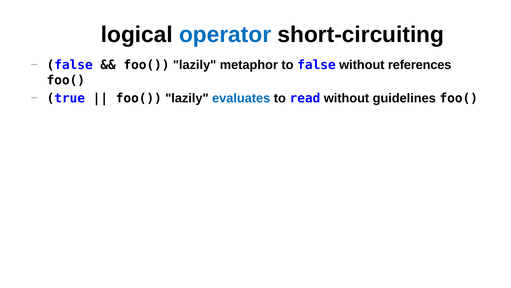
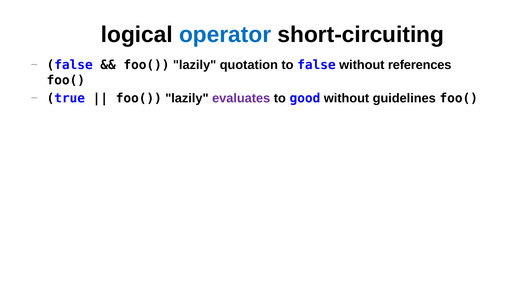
metaphor: metaphor -> quotation (249, 65)
evaluates colour: blue -> purple (241, 98)
read: read -> good (305, 98)
